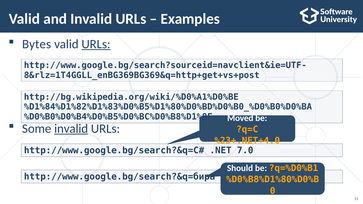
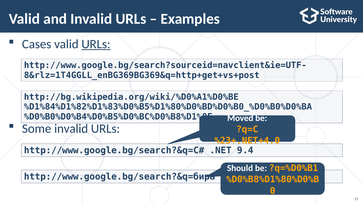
Bytes: Bytes -> Cases (37, 44)
invalid underline: present -> none (71, 129)
7.0: 7.0 -> 9.4 (245, 151)
